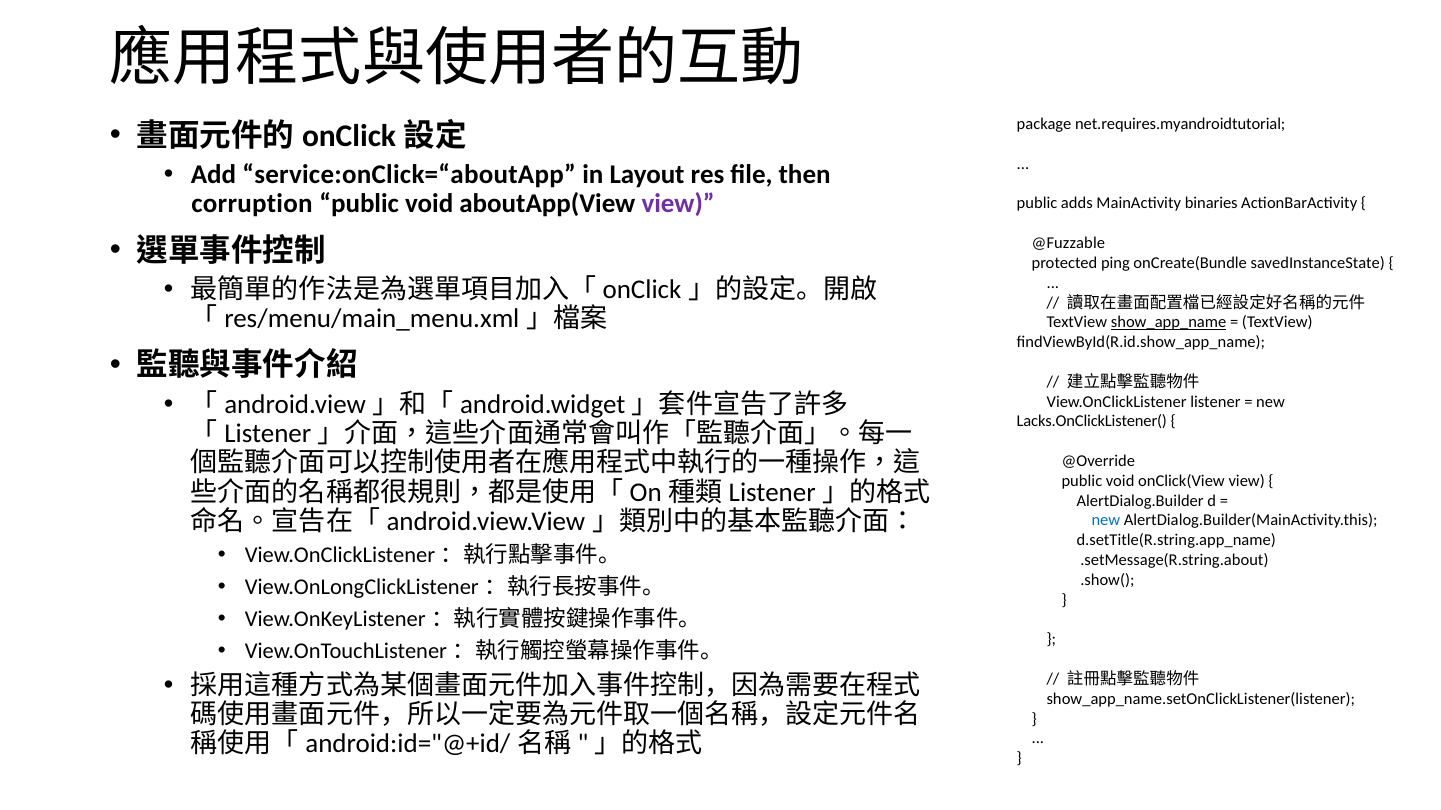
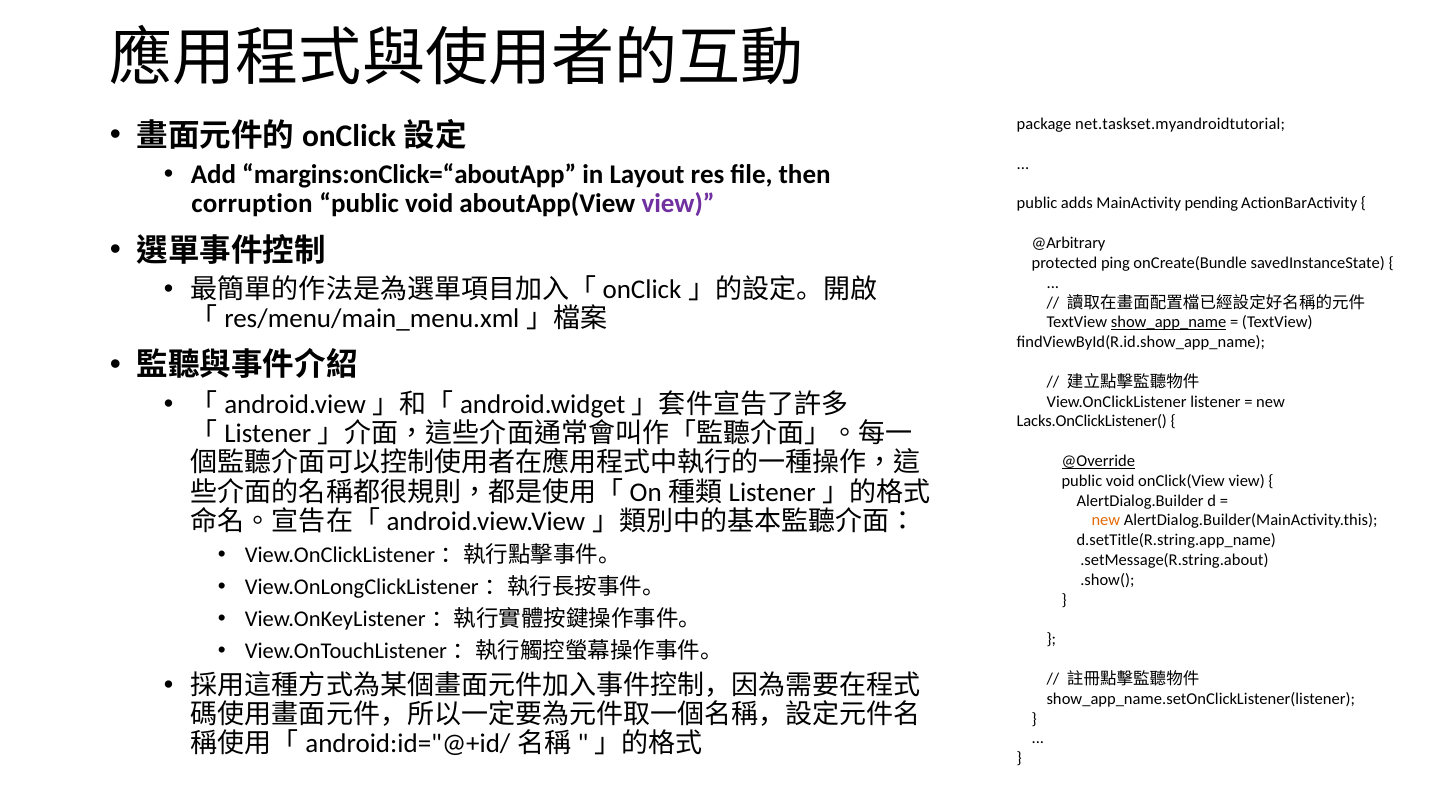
net.requires.myandroidtutorial: net.requires.myandroidtutorial -> net.taskset.myandroidtutorial (1180, 124)
service:onClick=“aboutApp: service:onClick=“aboutApp -> margins:onClick=“aboutApp (409, 175)
binaries: binaries -> pending (1211, 204)
@Fuzzable: @Fuzzable -> @Arbitrary (1069, 243)
@Override underline: none -> present (1098, 461)
new colour: blue -> orange (1106, 521)
